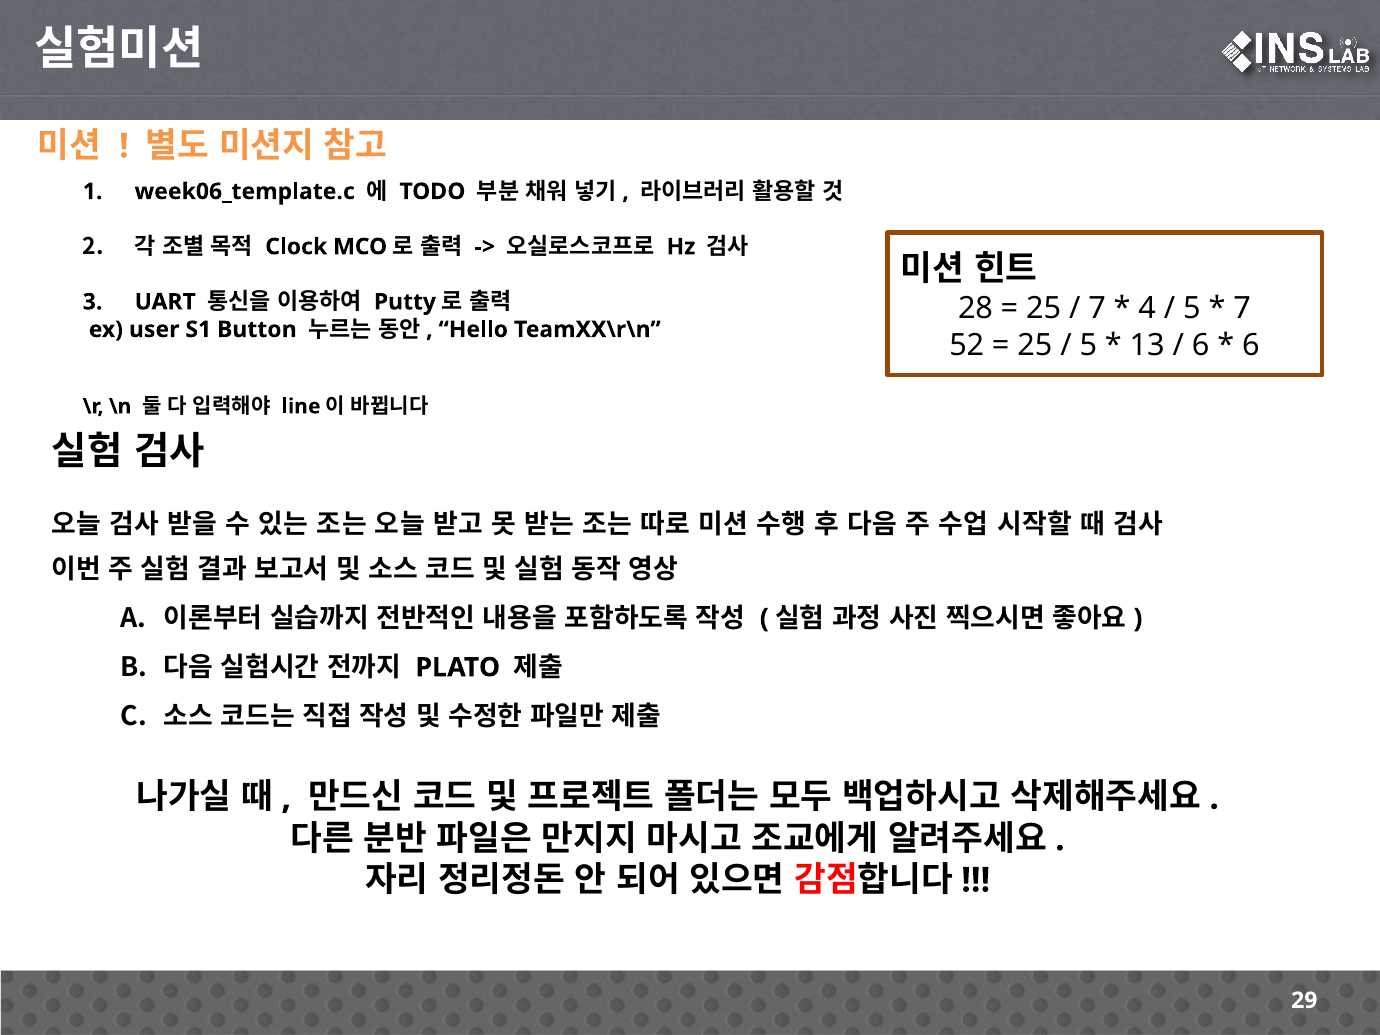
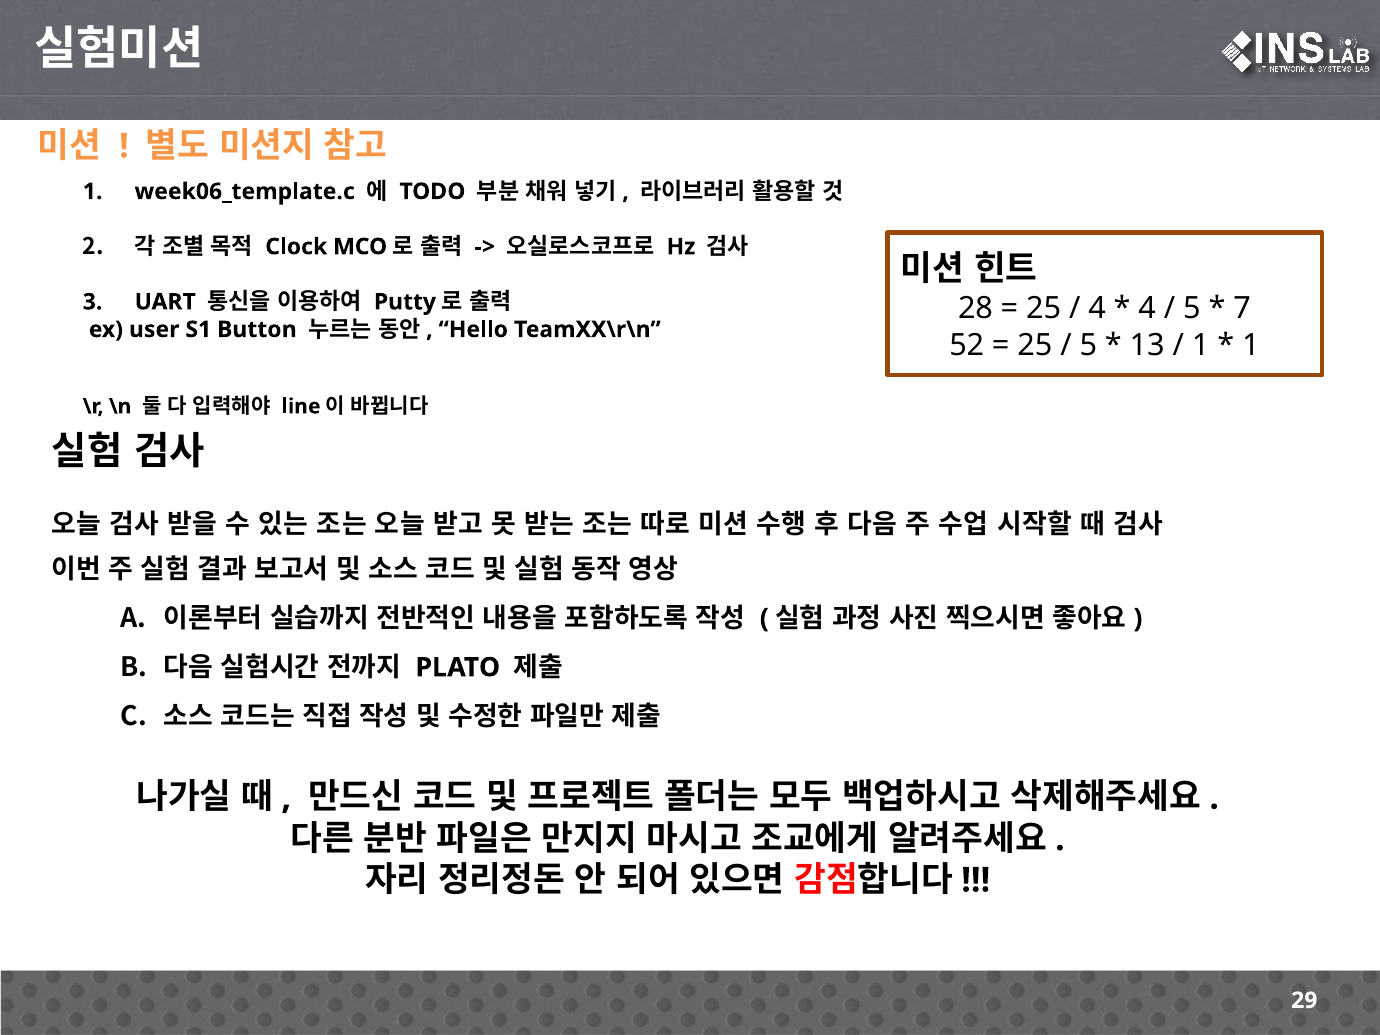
7: 7 -> 4 (1097, 308)
6: 6 -> 1 (1201, 345)
6: 6 -> 1 (1251, 345)
